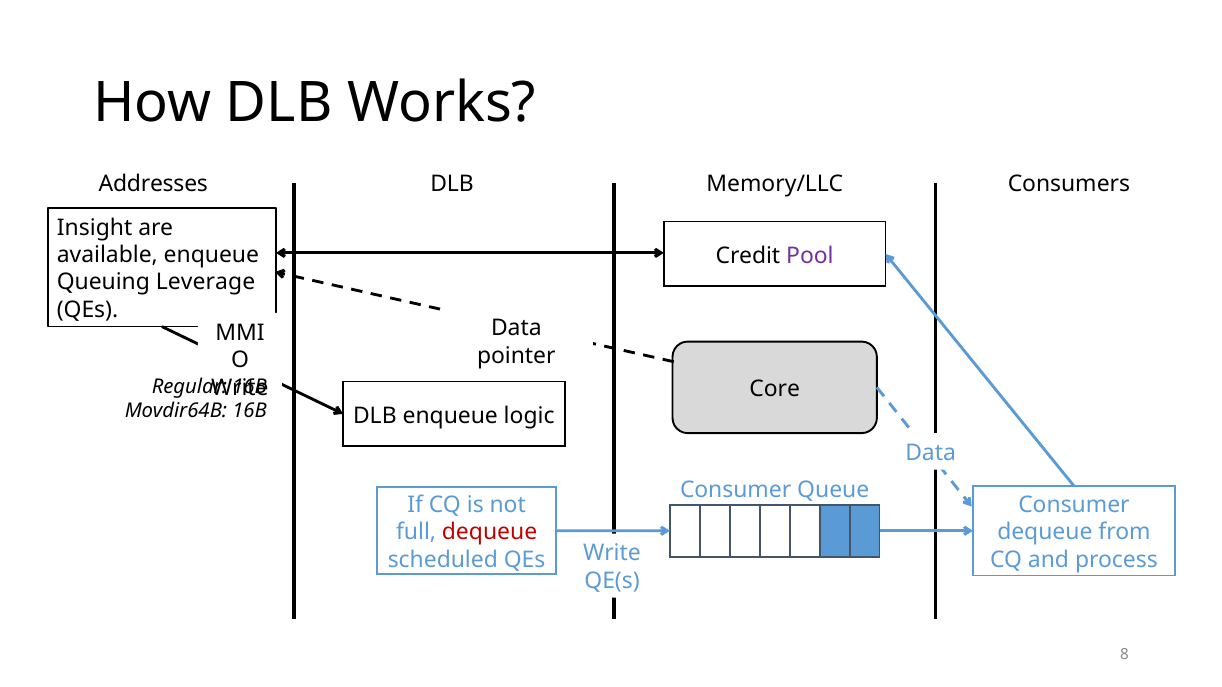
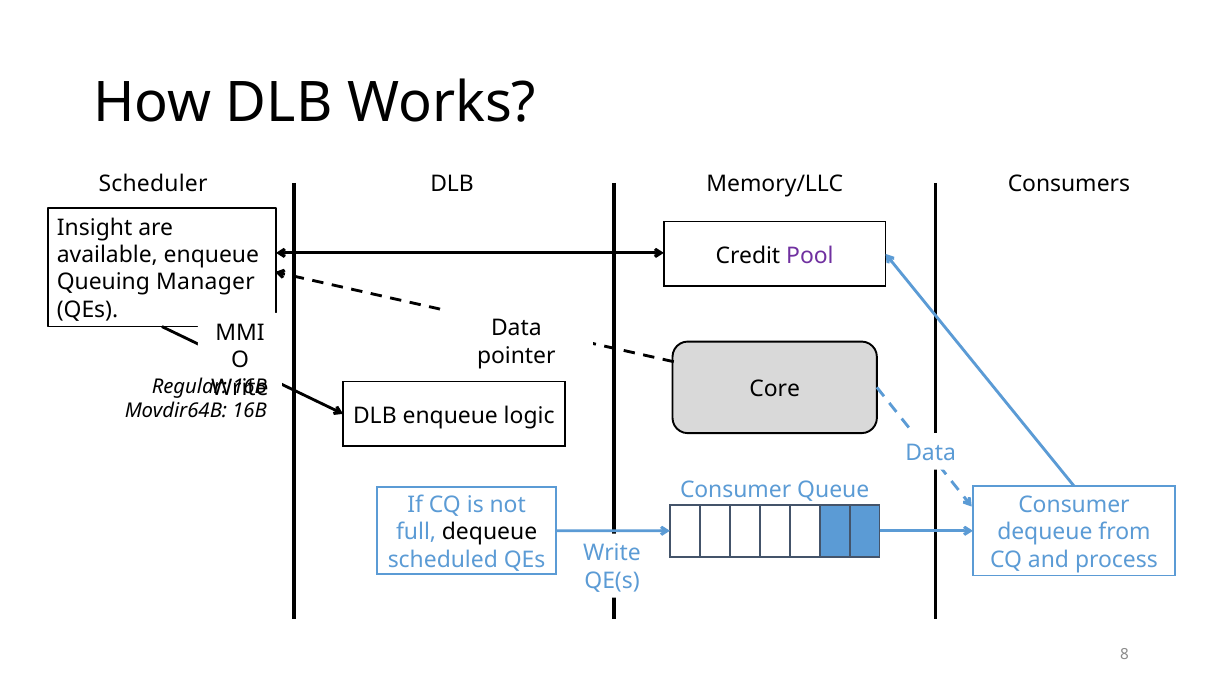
Addresses: Addresses -> Scheduler (153, 184)
Leverage: Leverage -> Manager (205, 283)
dequeue colour: red -> black (490, 533)
